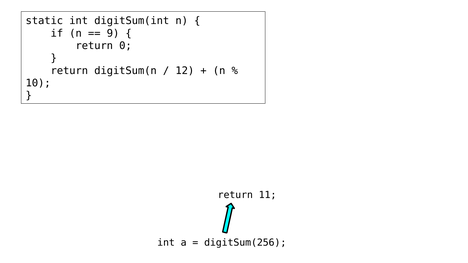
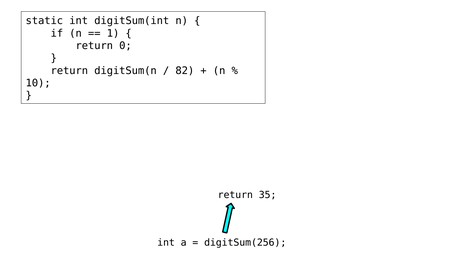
9: 9 -> 1 (113, 33)
12: 12 -> 82 (185, 71)
11: 11 -> 35 (268, 195)
